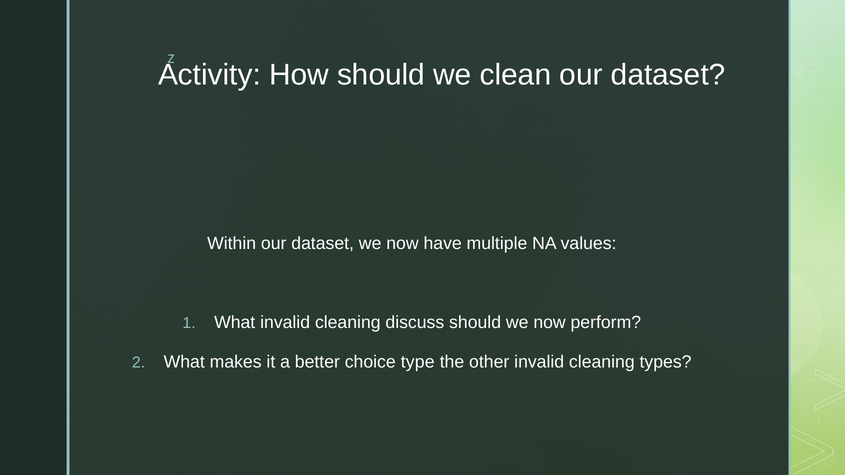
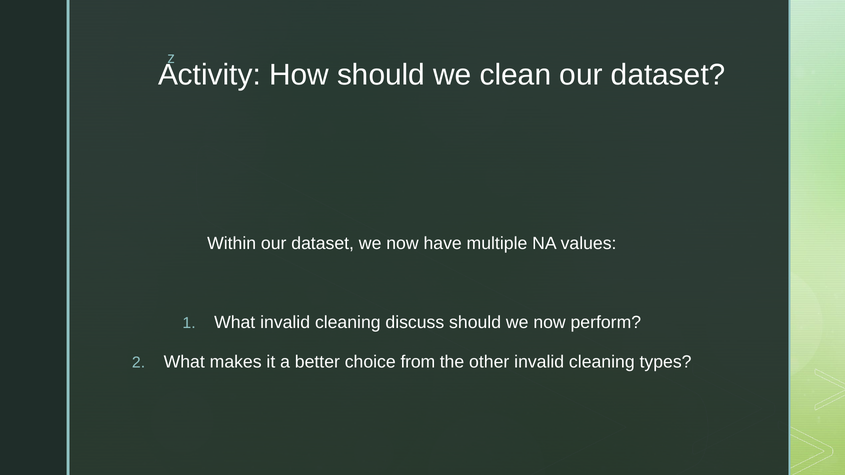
type: type -> from (418, 362)
